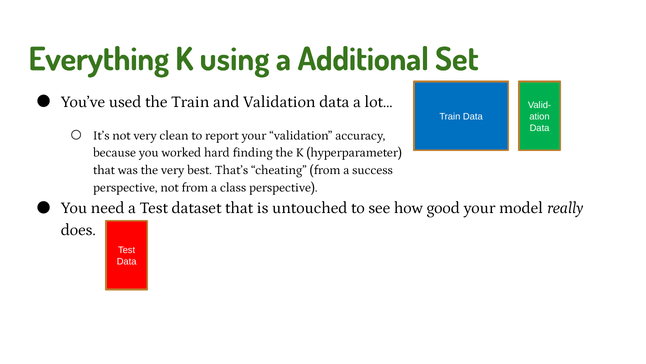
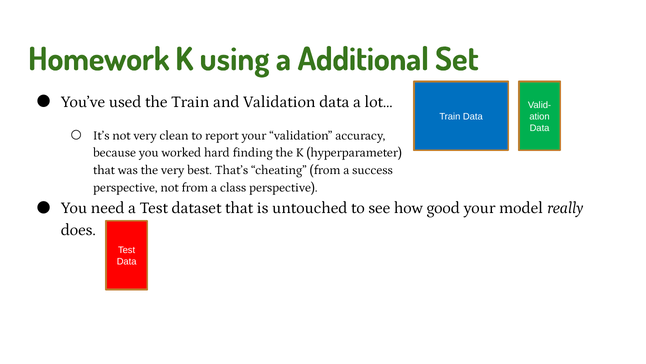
Everything: Everything -> Homework (99, 60)
